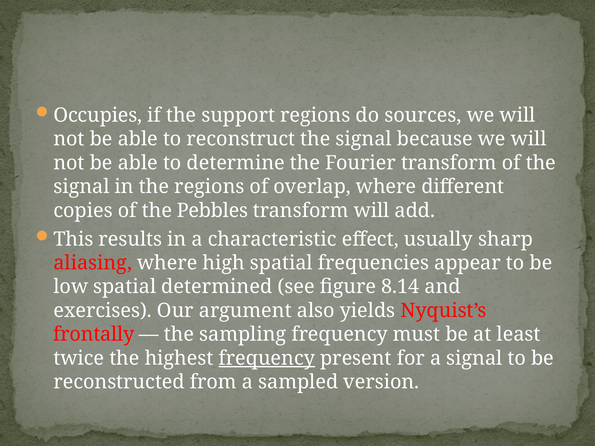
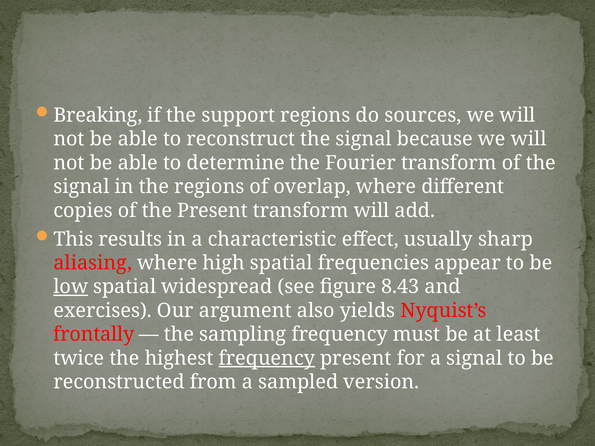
Occupies: Occupies -> Breaking (98, 115)
the Pebbles: Pebbles -> Present (212, 211)
low underline: none -> present (71, 287)
determined: determined -> widespread (217, 287)
8.14: 8.14 -> 8.43 (400, 287)
